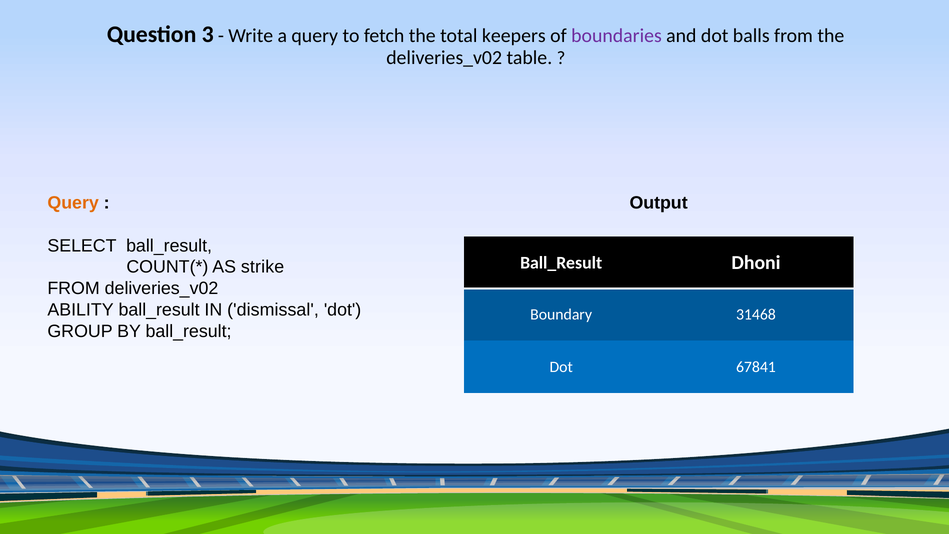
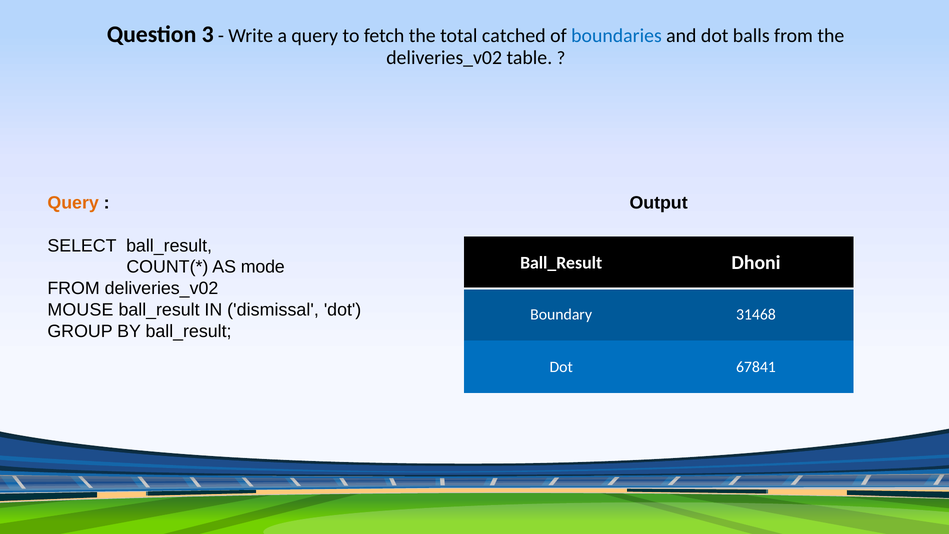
keepers: keepers -> catched (514, 35)
boundaries colour: purple -> blue (616, 35)
strike: strike -> mode (263, 267)
ABILITY: ABILITY -> MOUSE (80, 310)
